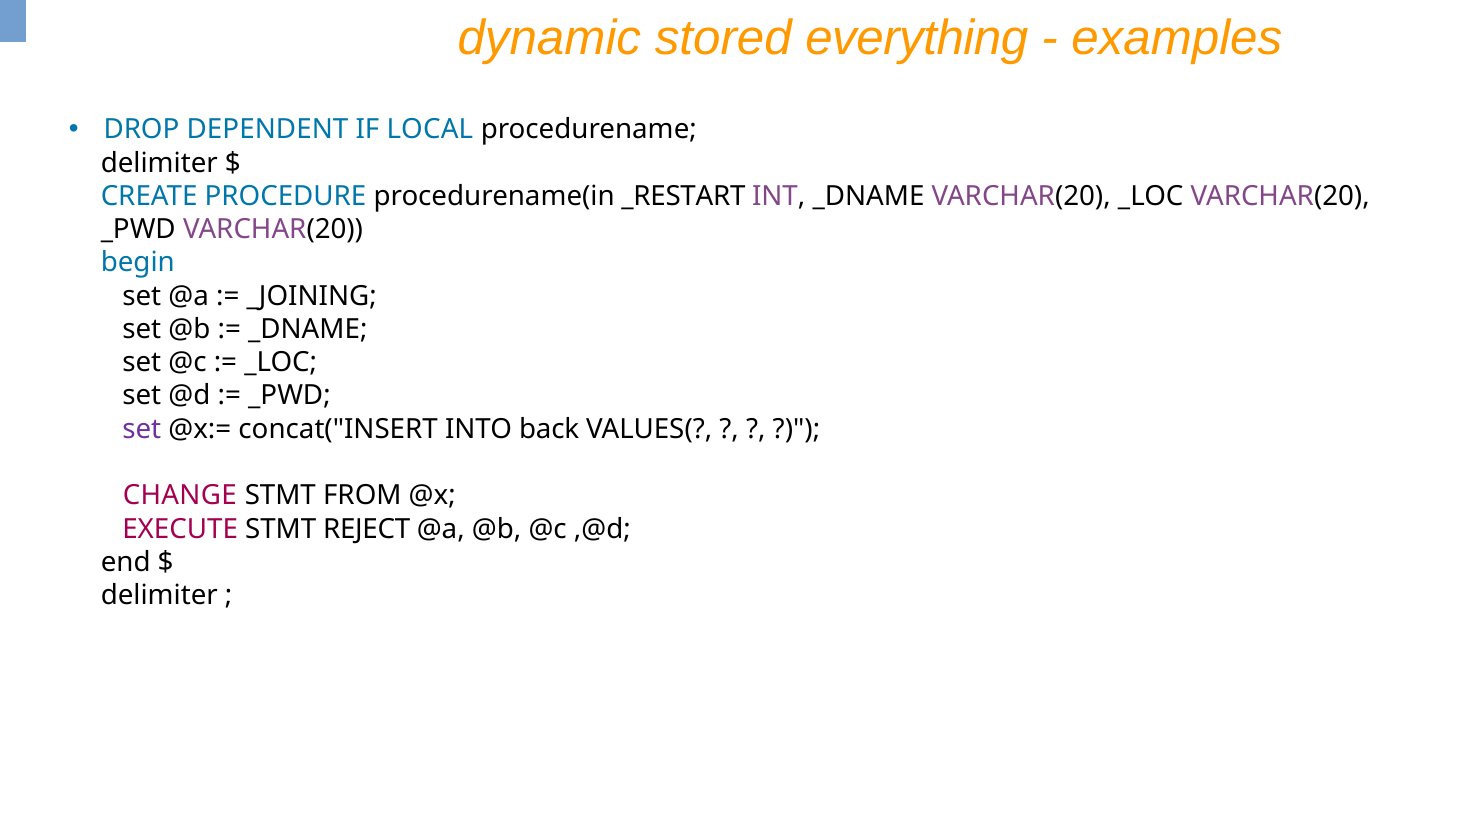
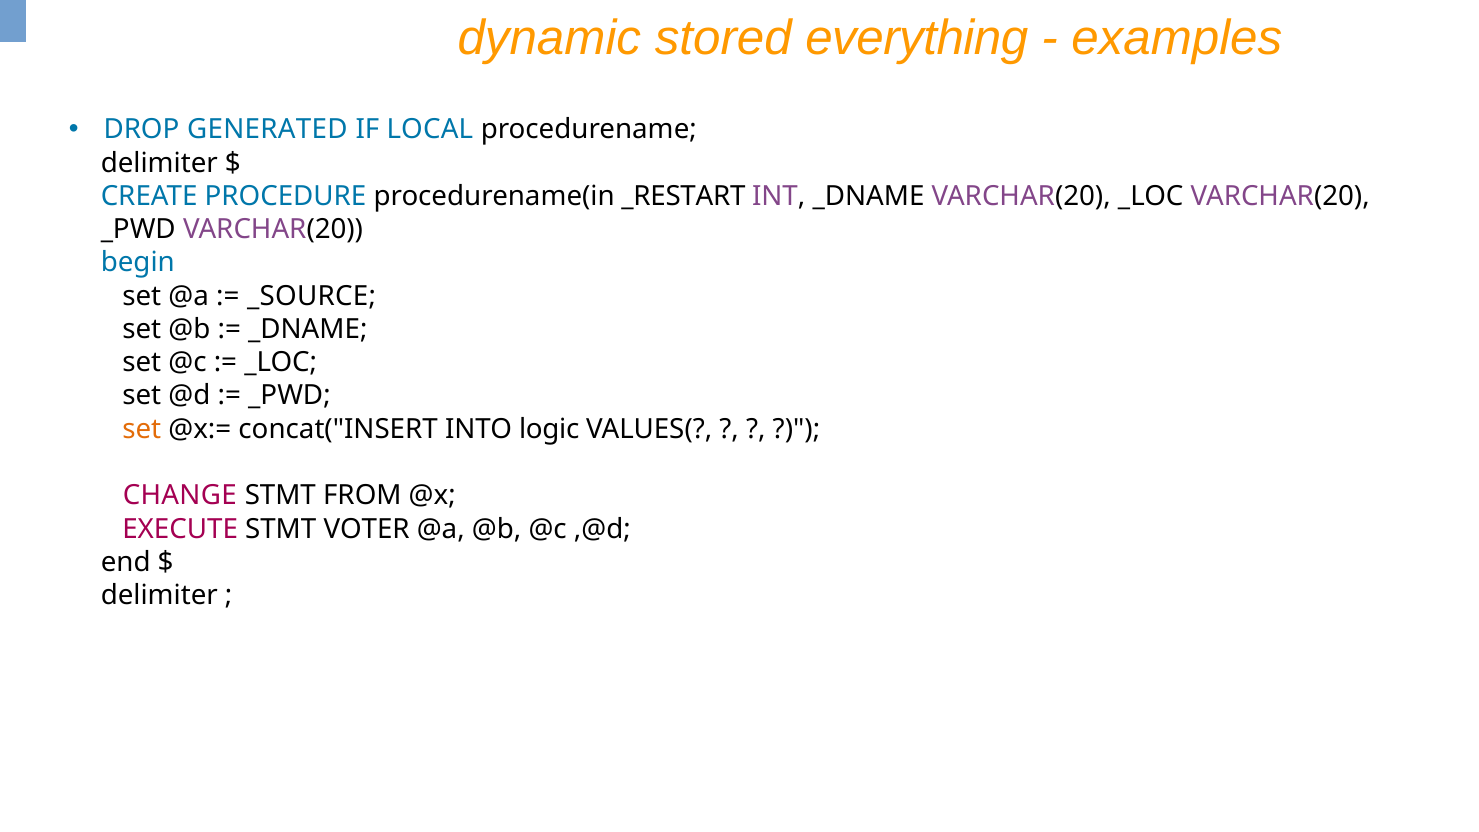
DEPENDENT: DEPENDENT -> GENERATED (267, 130)
_JOINING: _JOINING -> _SOURCE (312, 296)
set colour: purple -> orange (142, 429)
back: back -> logic (549, 429)
REJECT: REJECT -> VOTER (367, 529)
